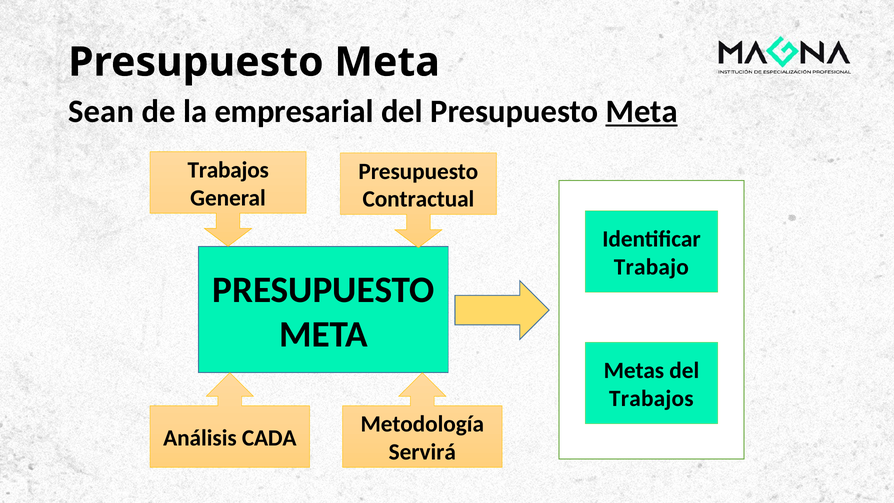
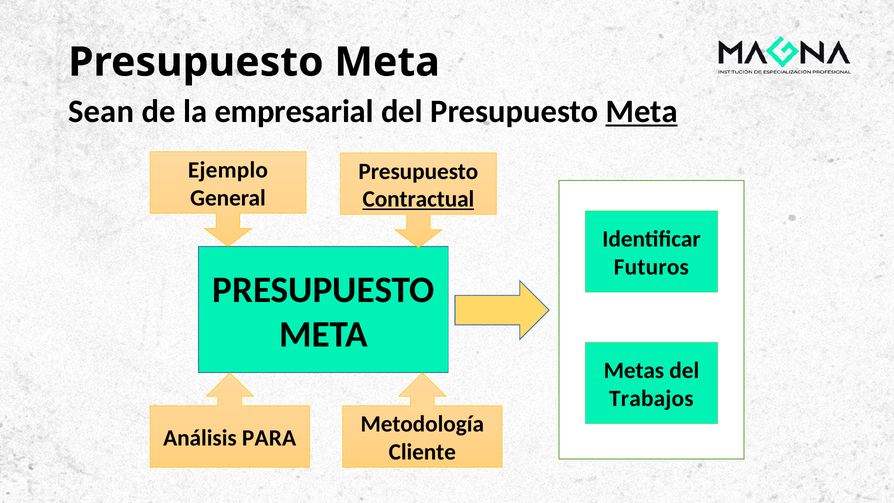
Trabajos: Trabajos -> Ejemplo (228, 170)
Contractual underline: none -> present (418, 199)
Trabajo: Trabajo -> Futuros (651, 267)
CADA: CADA -> PARA (269, 438)
Servirá: Servirá -> Cliente (422, 452)
